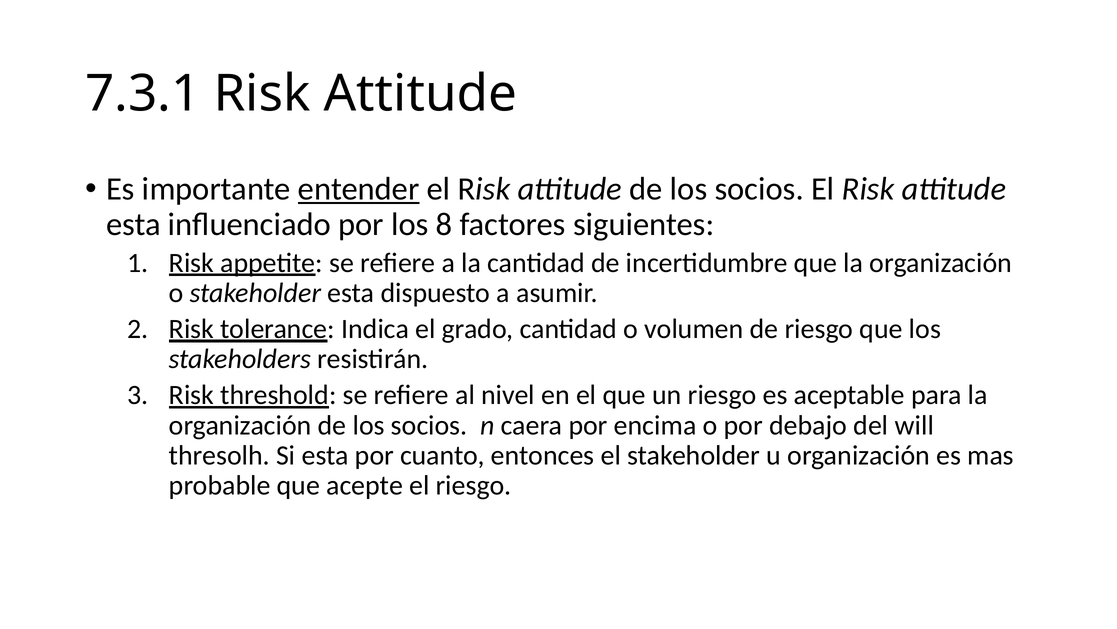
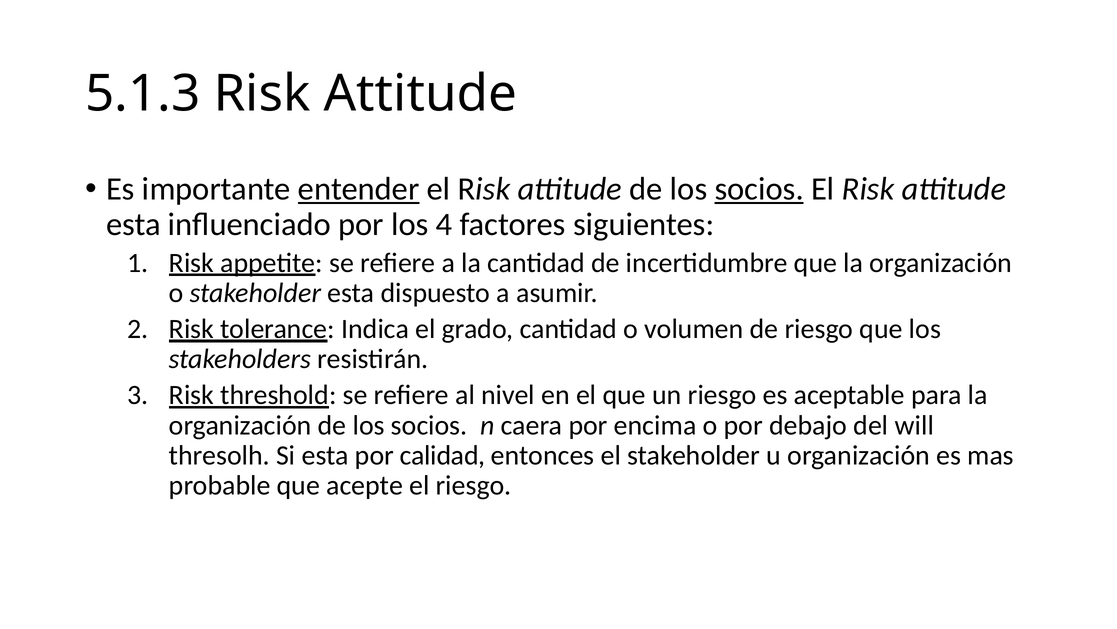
7.3.1: 7.3.1 -> 5.1.3 (143, 94)
socios underline: none -> present (759, 189)
8: 8 -> 4 (444, 224)
cuanto: cuanto -> calidad (443, 455)
